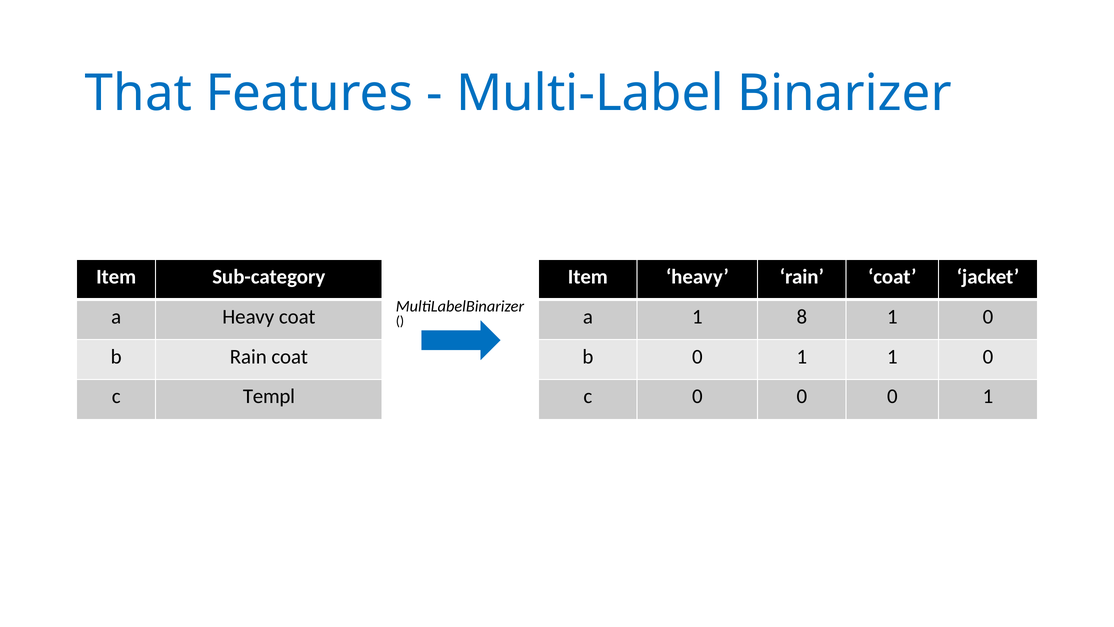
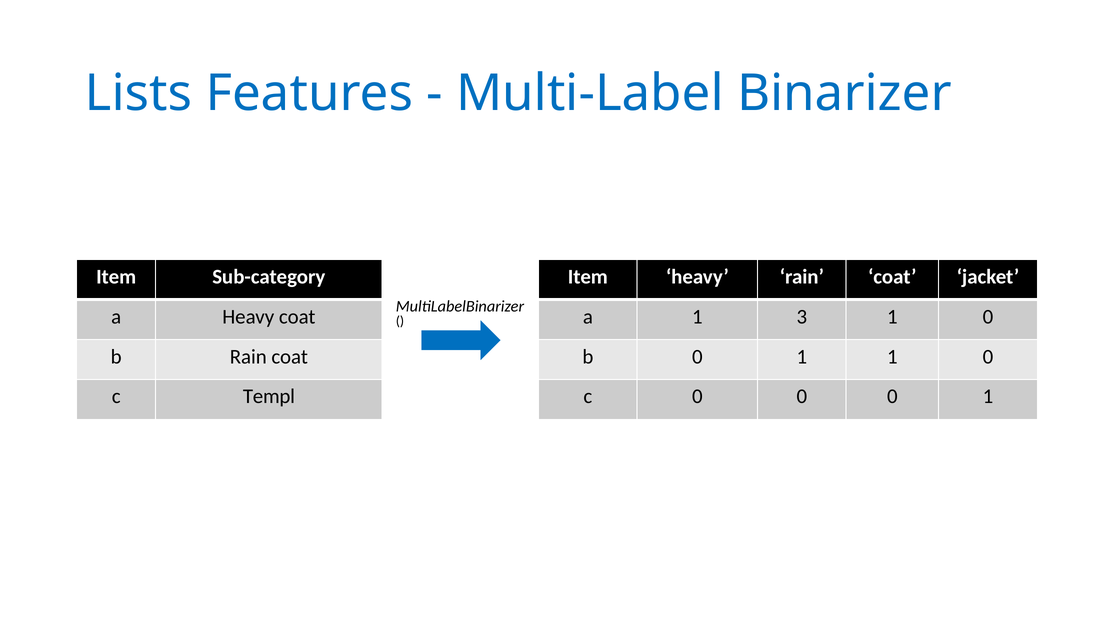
That: That -> Lists (139, 94)
8: 8 -> 3 (802, 317)
